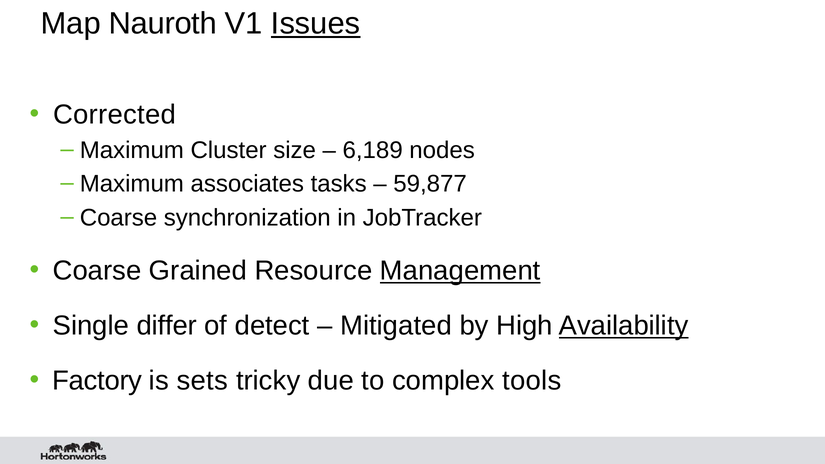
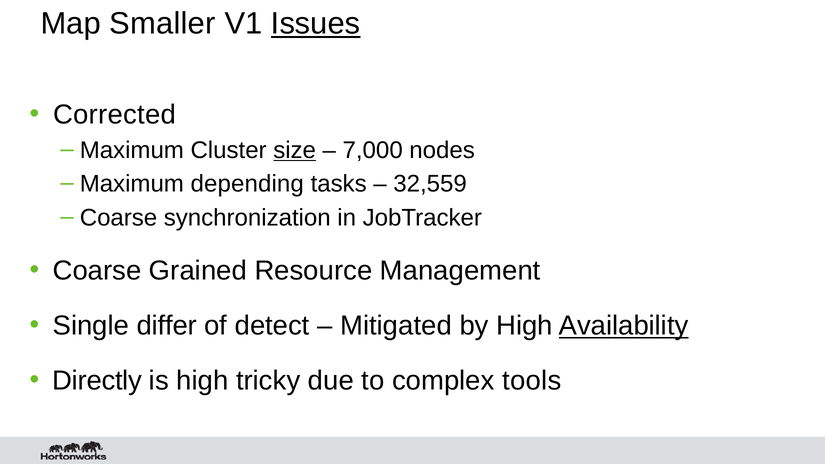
Nauroth: Nauroth -> Smaller (163, 24)
size underline: none -> present (295, 150)
6,189: 6,189 -> 7,000 (373, 150)
associates: associates -> depending (247, 184)
59,877: 59,877 -> 32,559 (430, 184)
Management underline: present -> none (460, 271)
Factory: Factory -> Directly (97, 381)
is sets: sets -> high (202, 381)
